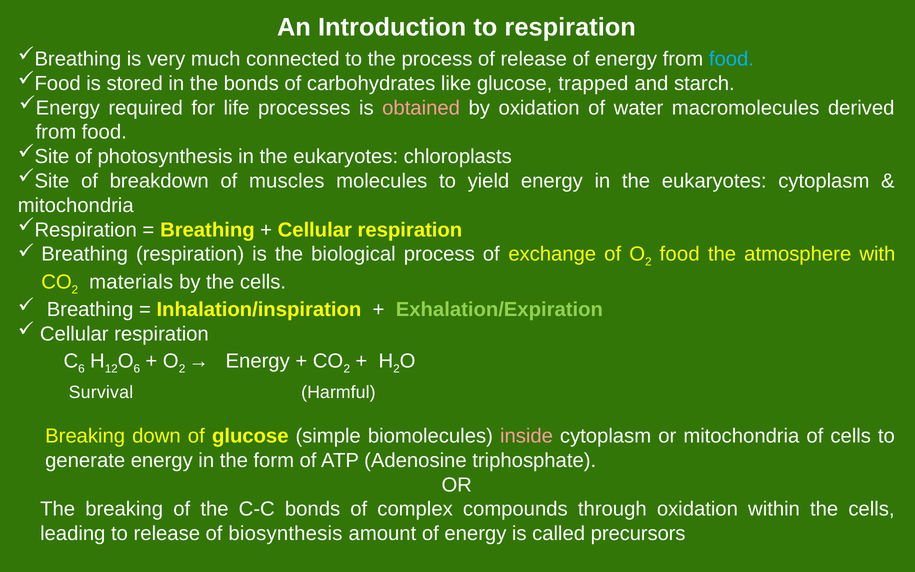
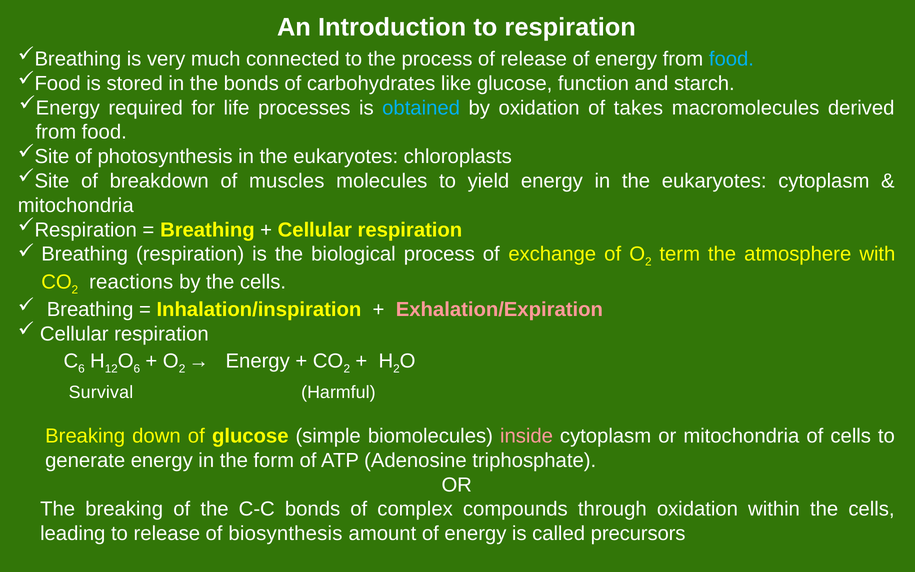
trapped: trapped -> function (593, 83)
obtained colour: pink -> light blue (421, 108)
water: water -> takes (638, 108)
food: food -> term (680, 254)
materials: materials -> reactions (131, 282)
Exhalation/Expiration colour: light green -> pink (499, 310)
